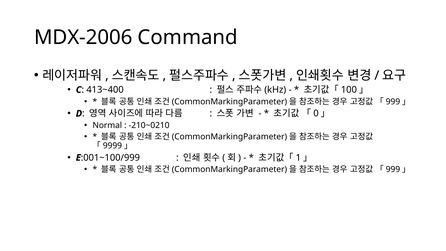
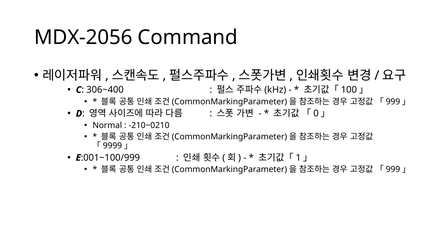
MDX-2006: MDX-2006 -> MDX-2056 (83, 37)
413~400: 413~400 -> 306~400 (105, 90)
